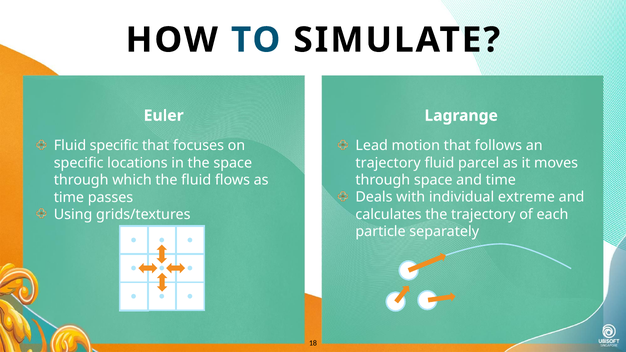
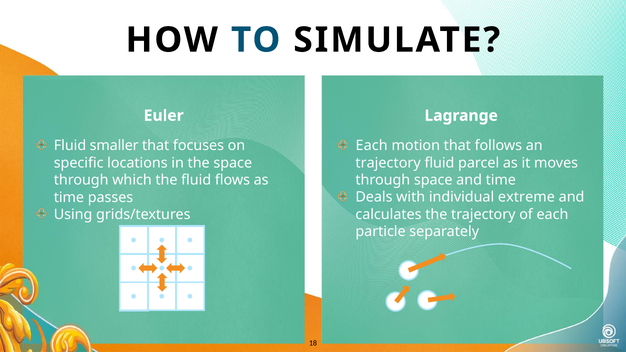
Fluid specific: specific -> smaller (114, 146)
Lead: Lead -> Each (372, 146)
